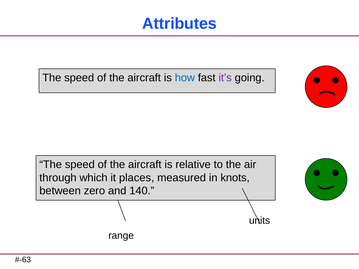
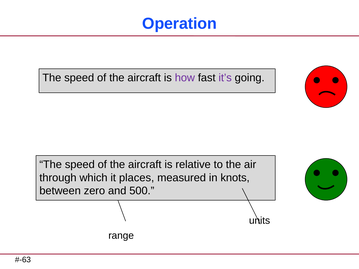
Attributes: Attributes -> Operation (180, 24)
how colour: blue -> purple (185, 78)
140: 140 -> 500 (142, 191)
